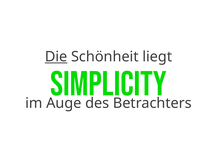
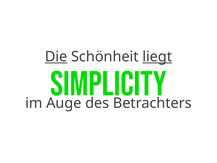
liegt underline: none -> present (157, 57)
